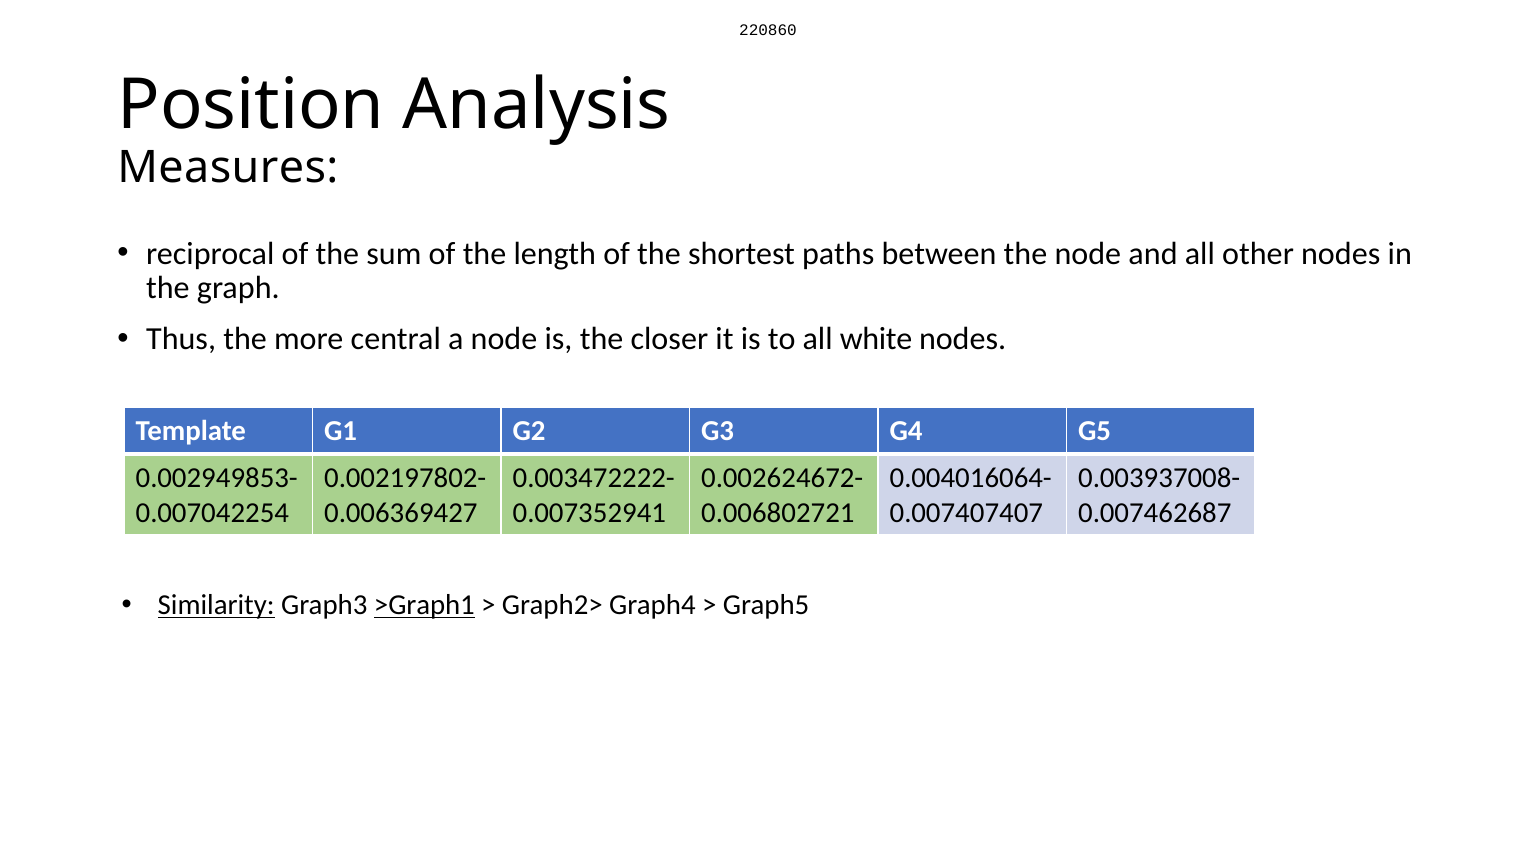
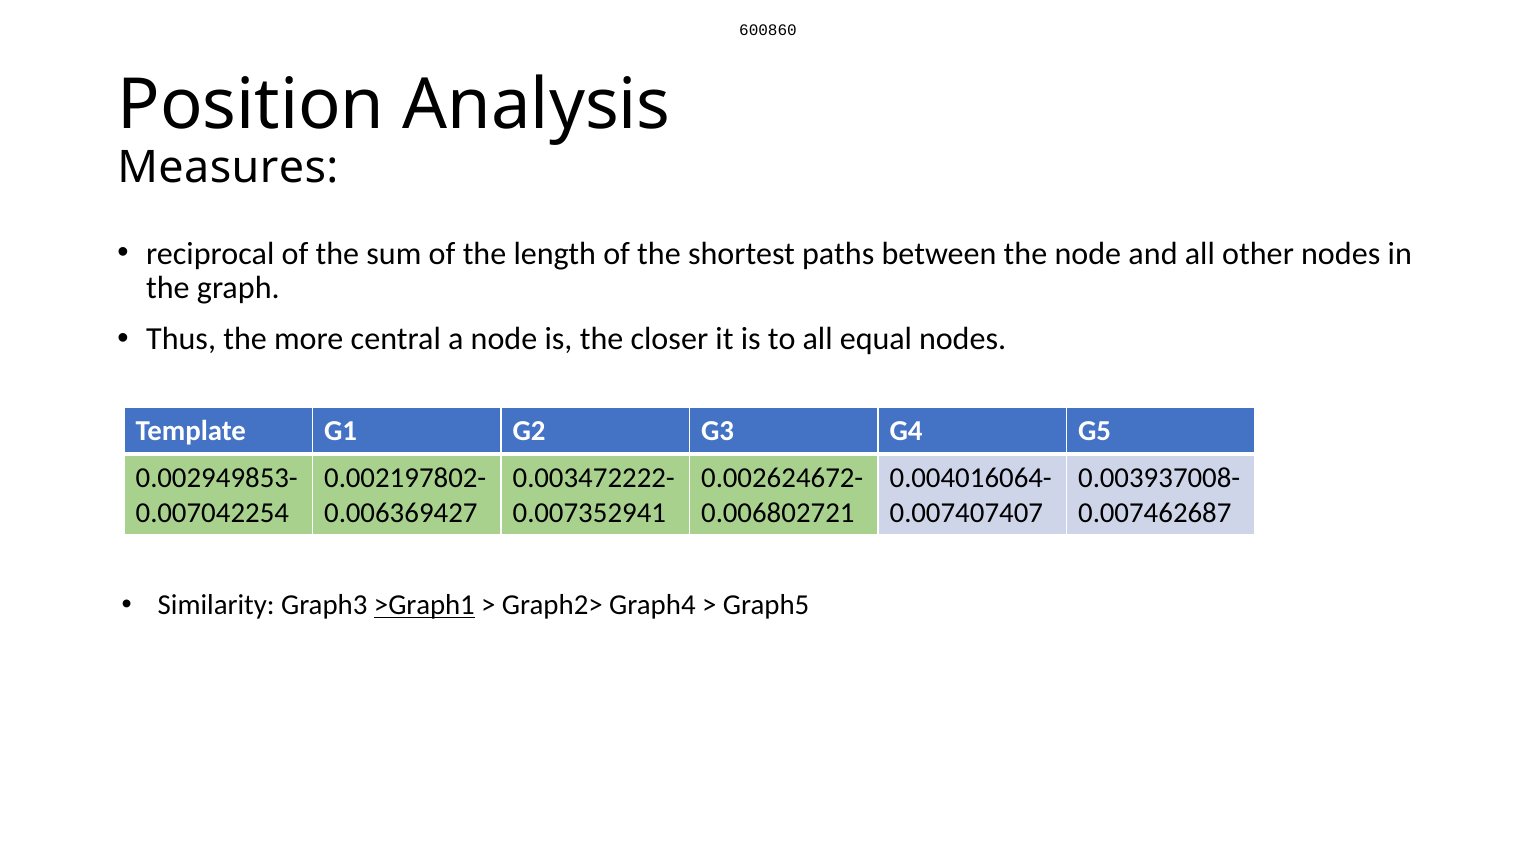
220860: 220860 -> 600860 (768, 30)
white: white -> equal (876, 339)
Similarity underline: present -> none (216, 605)
